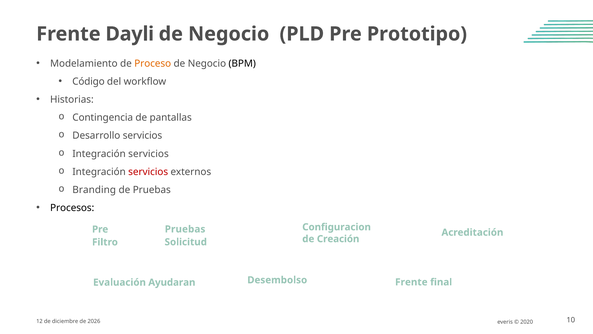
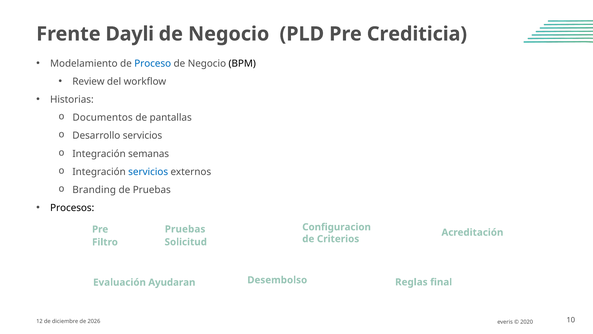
Prototipo: Prototipo -> Crediticia (417, 34)
Proceso colour: orange -> blue (153, 63)
Código: Código -> Review (88, 81)
Contingencia: Contingencia -> Documentos (103, 117)
servicios: servicios -> semanas (149, 154)
servicios colour: red -> blue (148, 172)
Creación: Creación -> Criterios (338, 239)
Desembolso Frente: Frente -> Reglas (411, 282)
